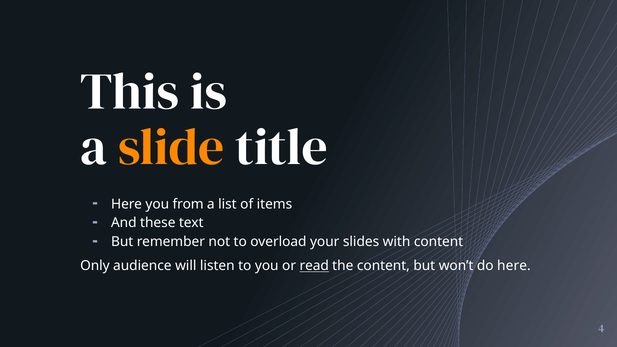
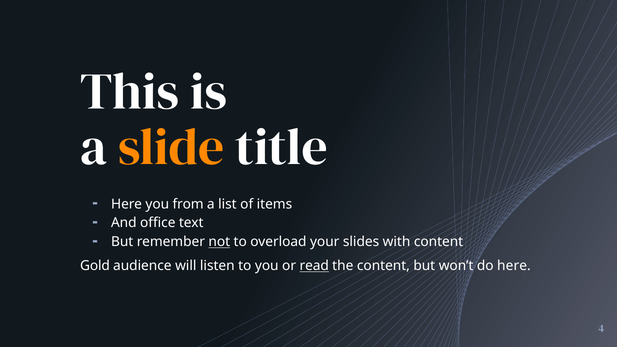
these: these -> office (158, 223)
not underline: none -> present (219, 242)
Only: Only -> Gold (95, 266)
